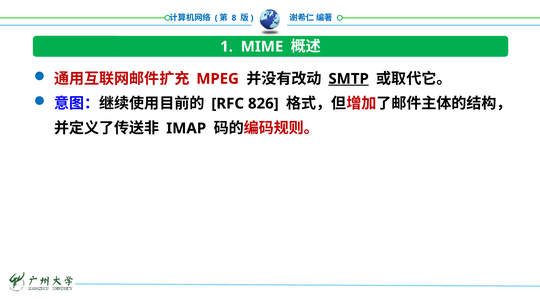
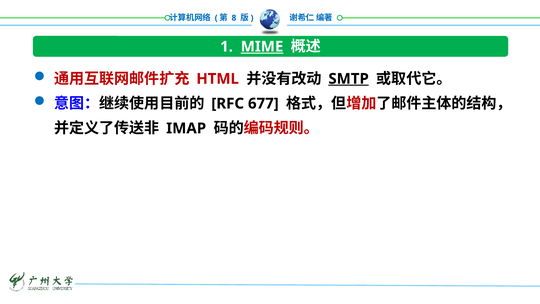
MIME underline: none -> present (262, 47)
MPEG: MPEG -> HTML (218, 79)
826: 826 -> 677 (263, 103)
